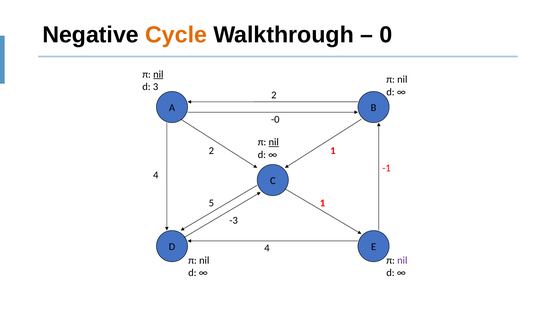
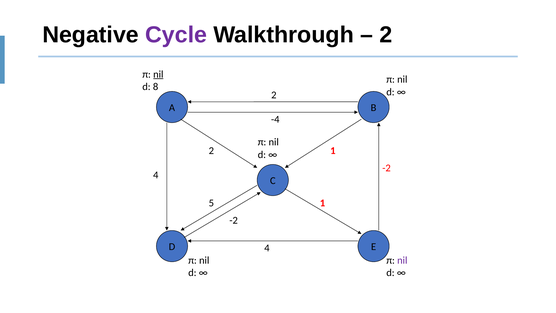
Cycle colour: orange -> purple (176, 35)
0: 0 -> 2 (386, 35)
3: 3 -> 8 (156, 87)
-0: -0 -> -4 (275, 119)
nil underline: present -> none (274, 142)
-1: -1 -> -2 (387, 168)
-3: -3 -> -2 (234, 220)
